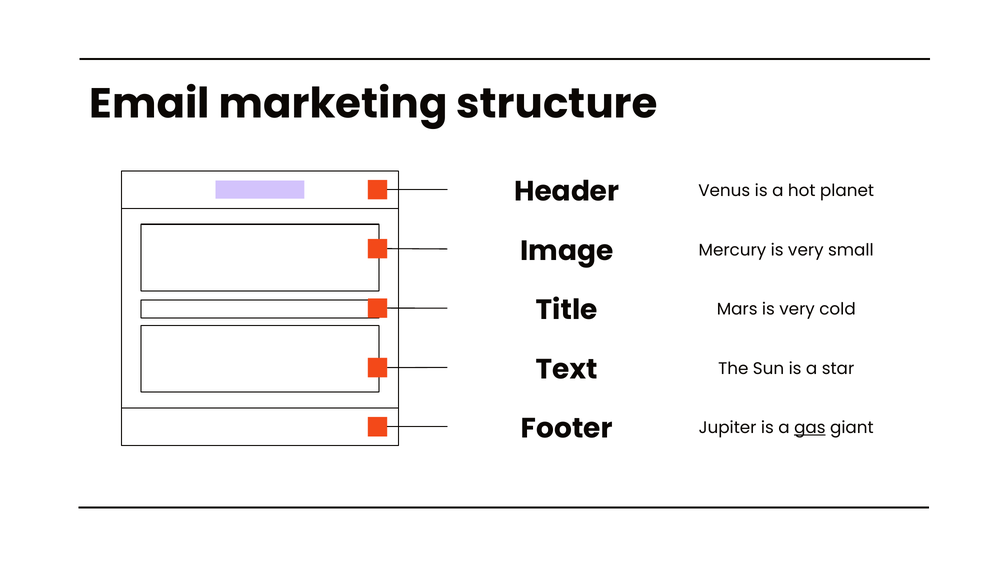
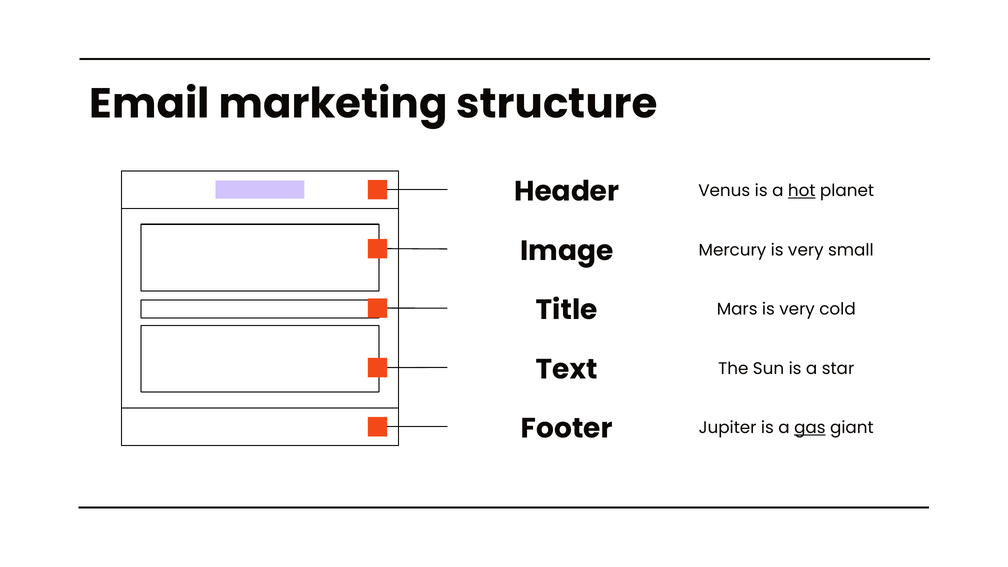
hot underline: none -> present (802, 191)
